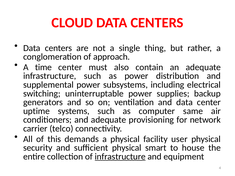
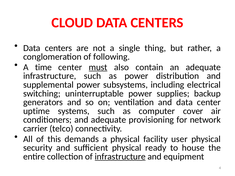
approach: approach -> following (112, 57)
must underline: none -> present (98, 67)
same: same -> cover (193, 111)
smart: smart -> ready (156, 148)
